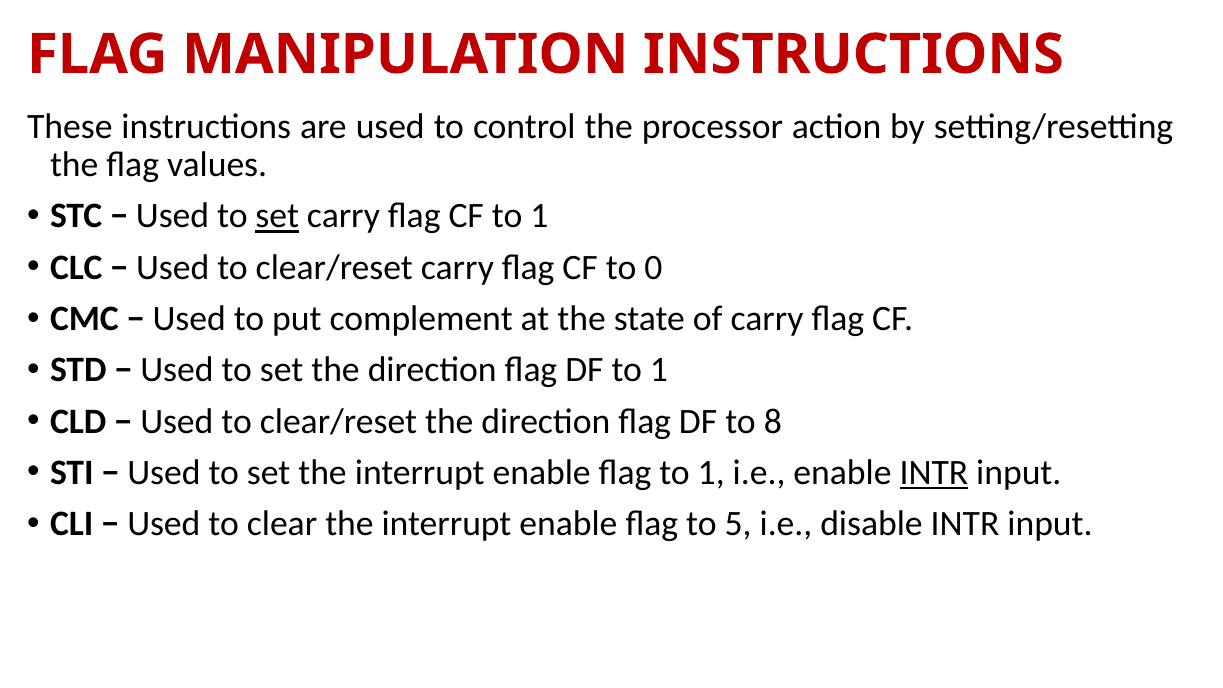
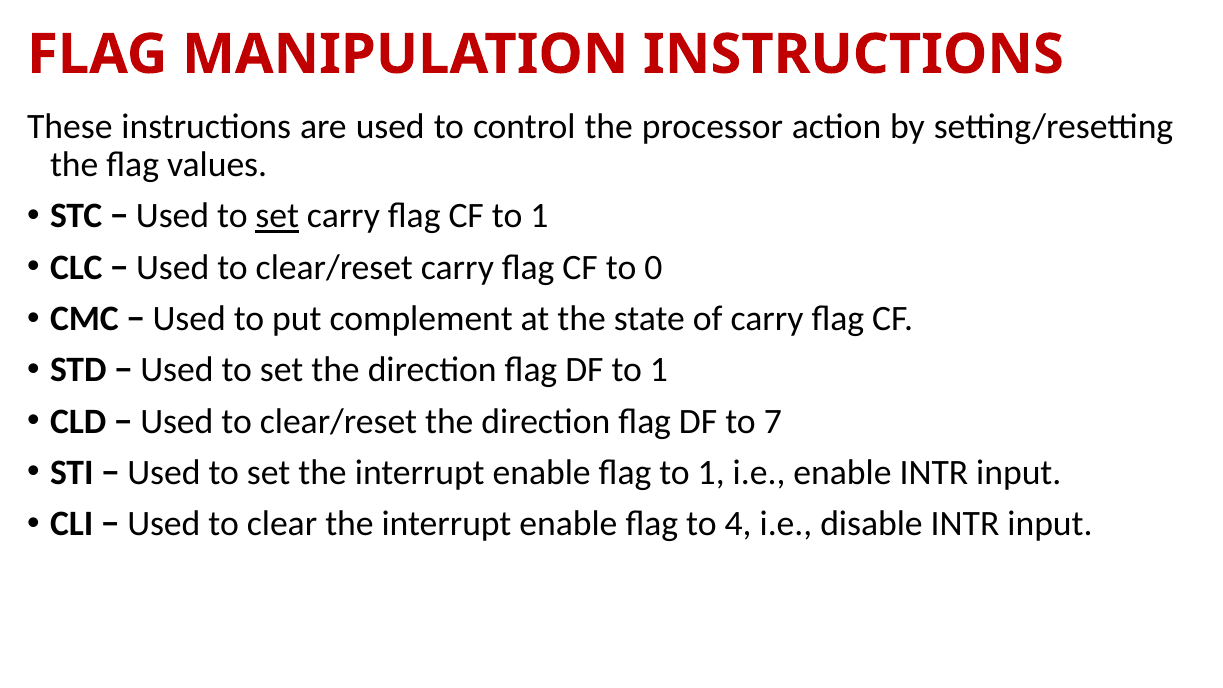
8: 8 -> 7 (773, 421)
INTR underline: present -> none (934, 473)
5: 5 -> 4 (738, 524)
